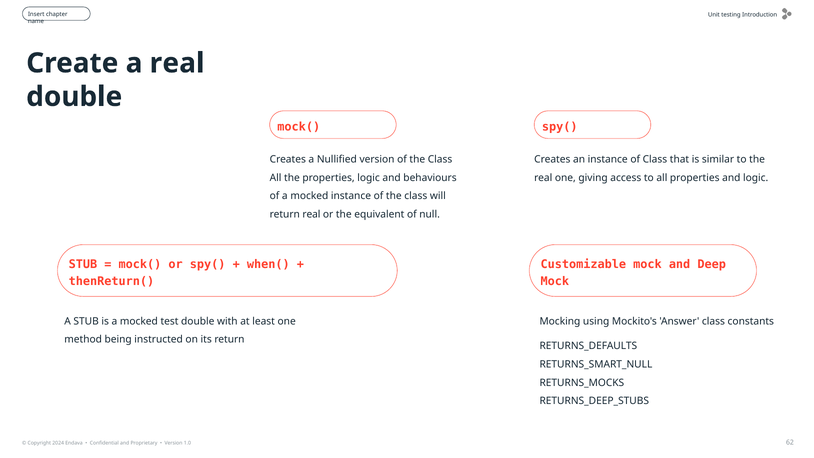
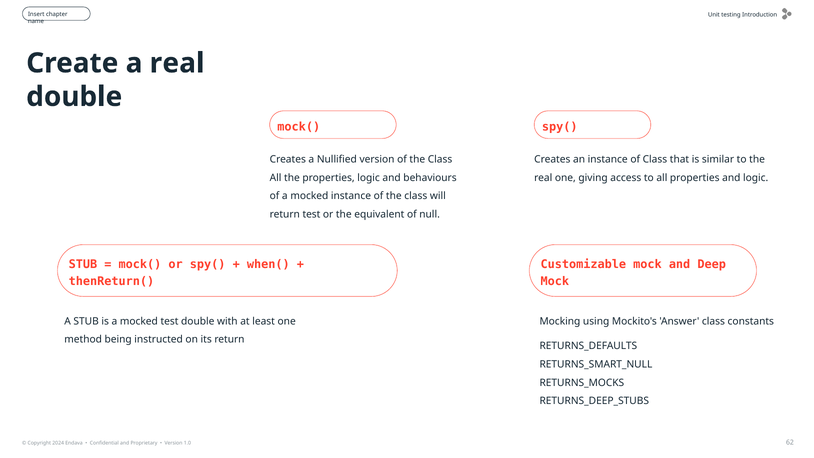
return real: real -> test (311, 214)
